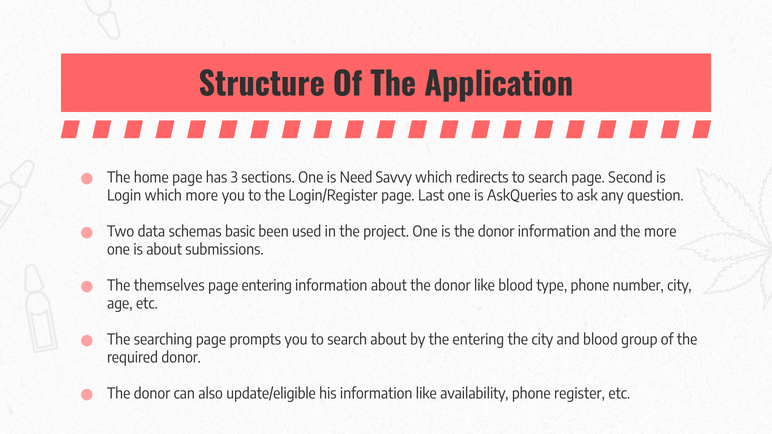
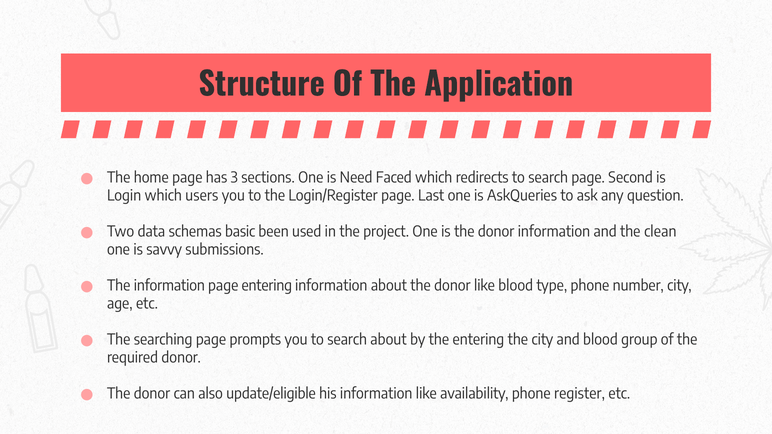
Savvy: Savvy -> Faced (394, 178)
which more: more -> users (202, 196)
the more: more -> clean (660, 232)
is about: about -> savvy (164, 250)
The themselves: themselves -> information (169, 286)
